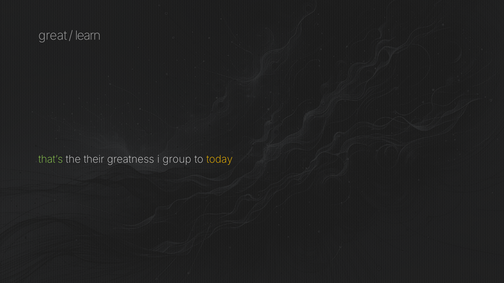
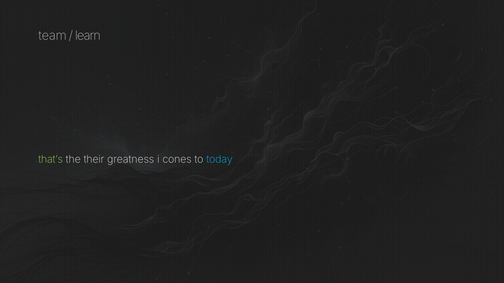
great: great -> team (53, 36)
group: group -> cones (177, 160)
today colour: yellow -> light blue (220, 160)
